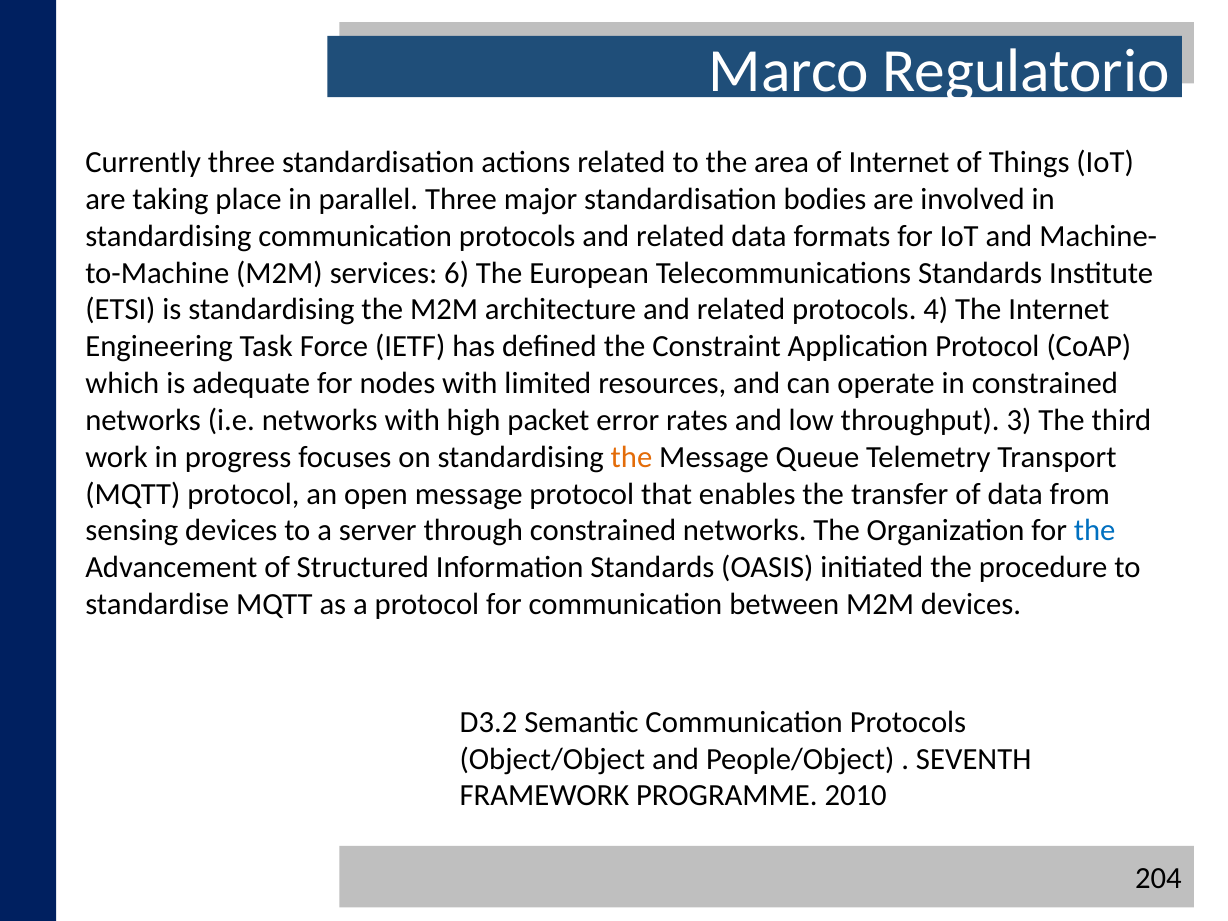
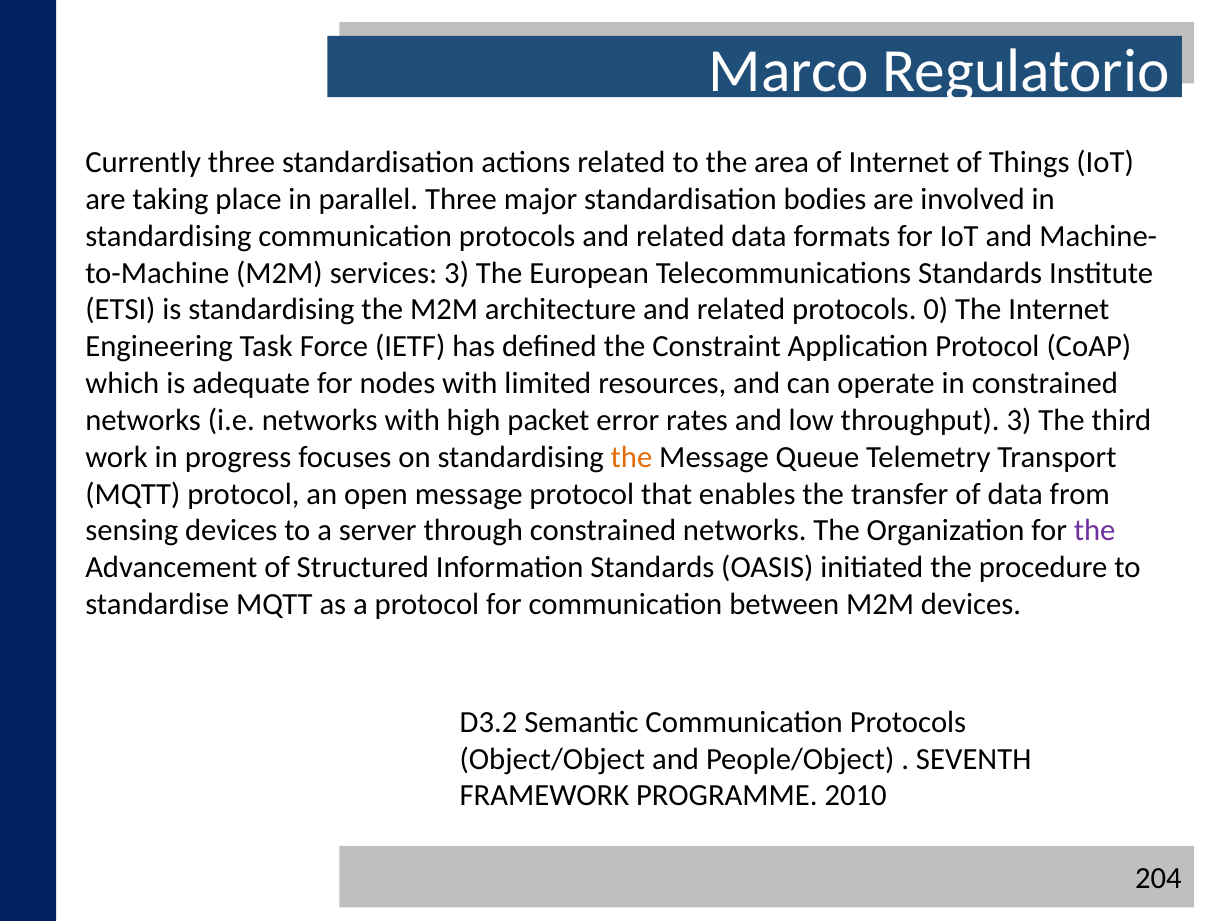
services 6: 6 -> 3 (457, 273)
4: 4 -> 0 (936, 310)
the colour: blue -> purple (1095, 531)
